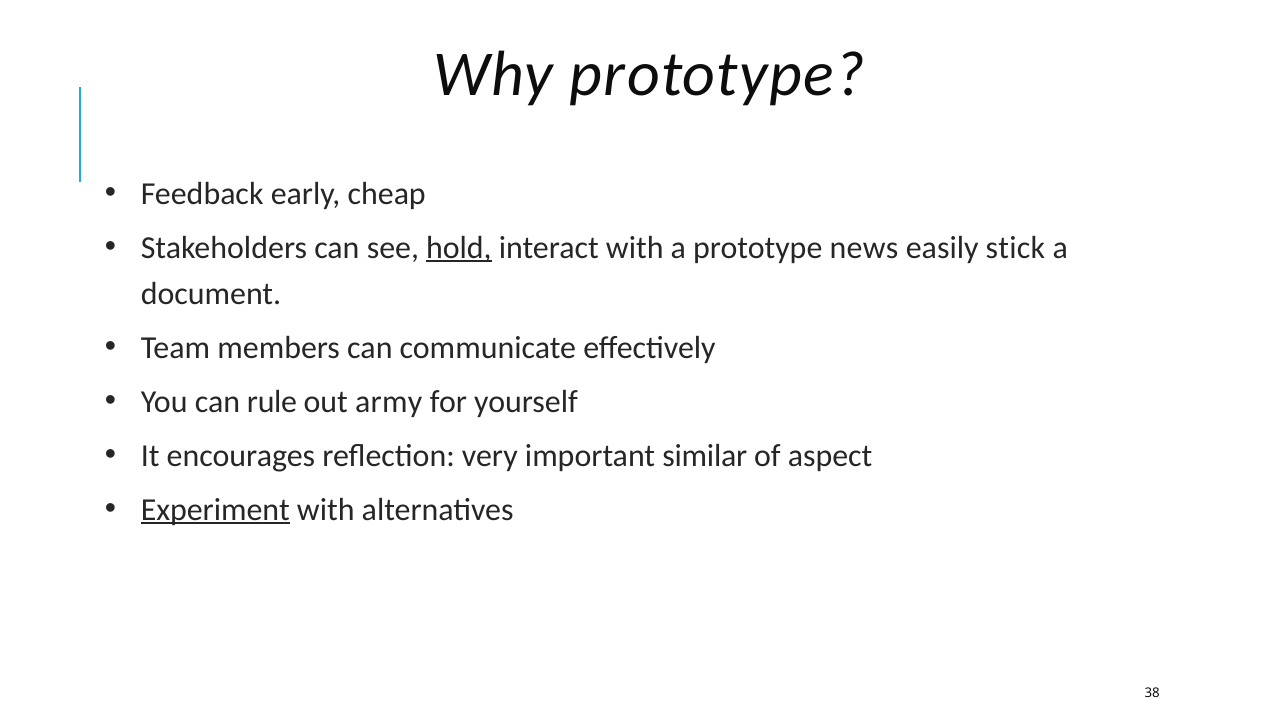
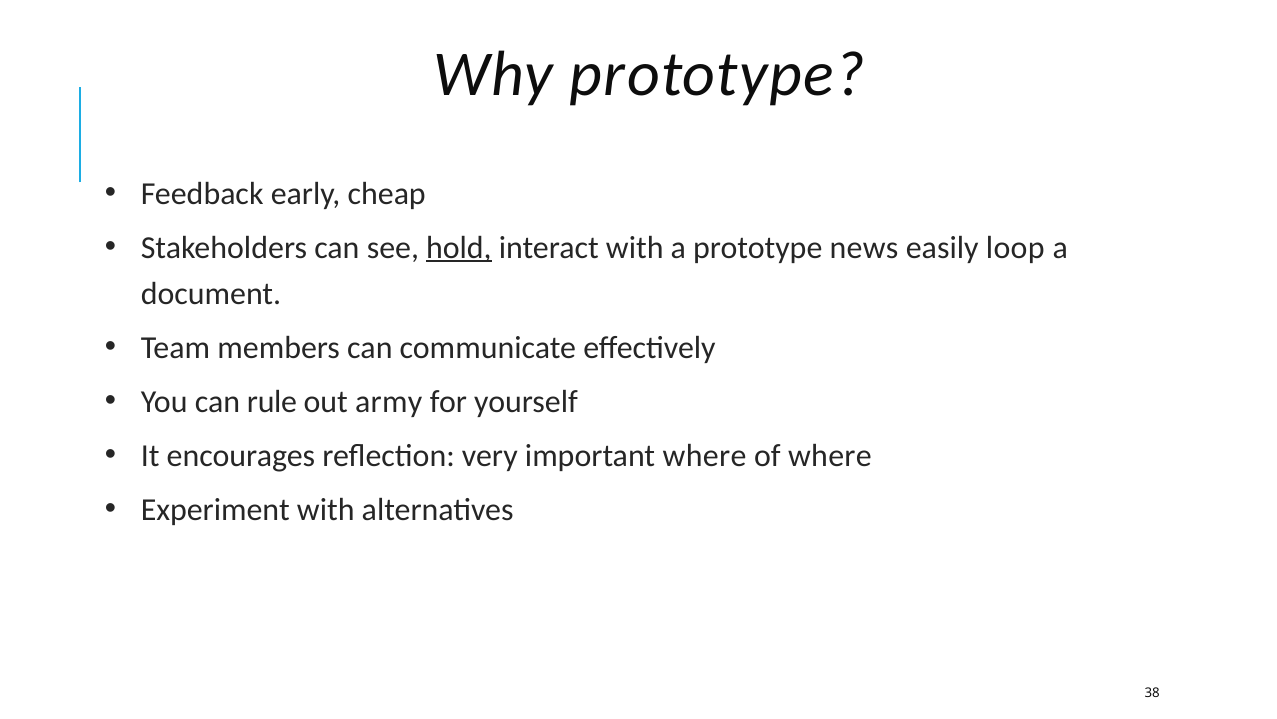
stick: stick -> loop (1015, 247)
important similar: similar -> where (705, 455)
of aspect: aspect -> where (830, 455)
Experiment underline: present -> none (215, 509)
